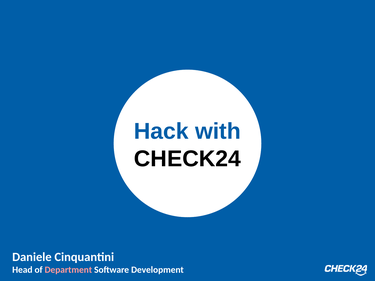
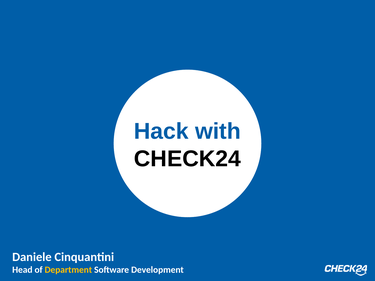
Department colour: pink -> yellow (68, 270)
